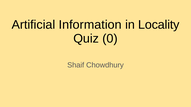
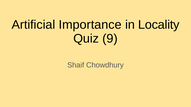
Information: Information -> Importance (90, 25)
0: 0 -> 9 (110, 39)
